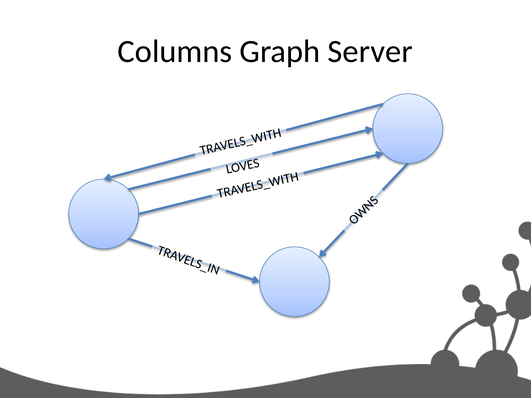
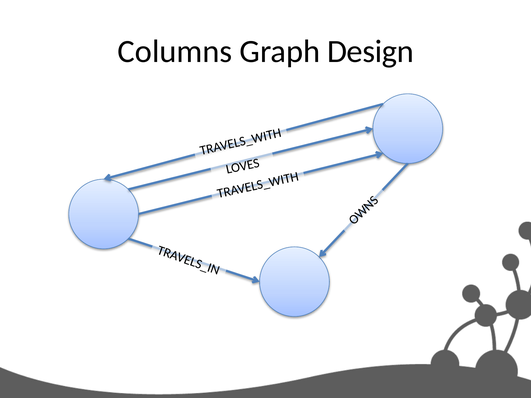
Server: Server -> Design (370, 51)
